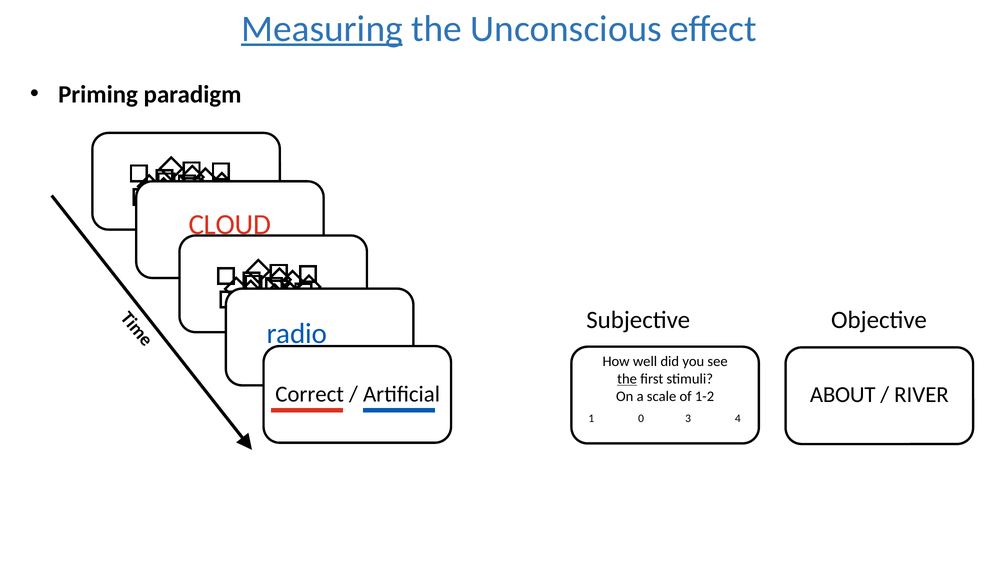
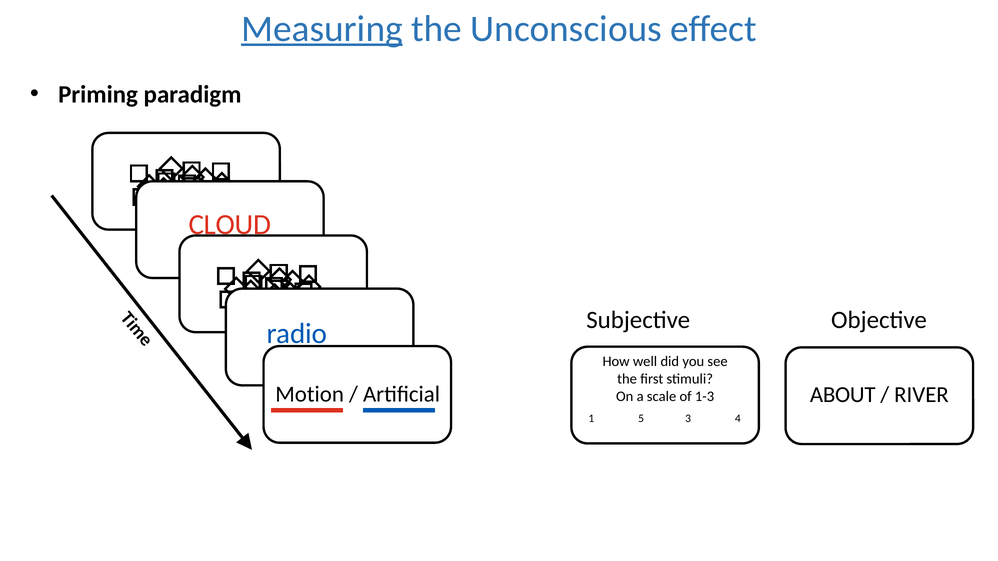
the underline: present -> none (627, 379)
Correct: Correct -> Motion (310, 394)
1-2: 1-2 -> 1-3 (705, 397)
0: 0 -> 5 (641, 419)
